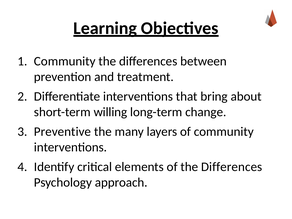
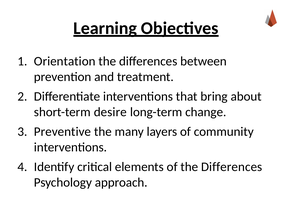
Community: Community -> Orientation (65, 61)
willing: willing -> desire (110, 112)
